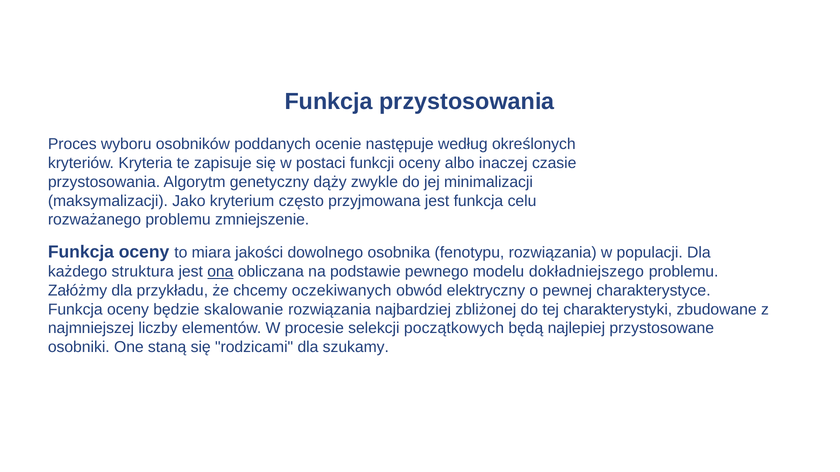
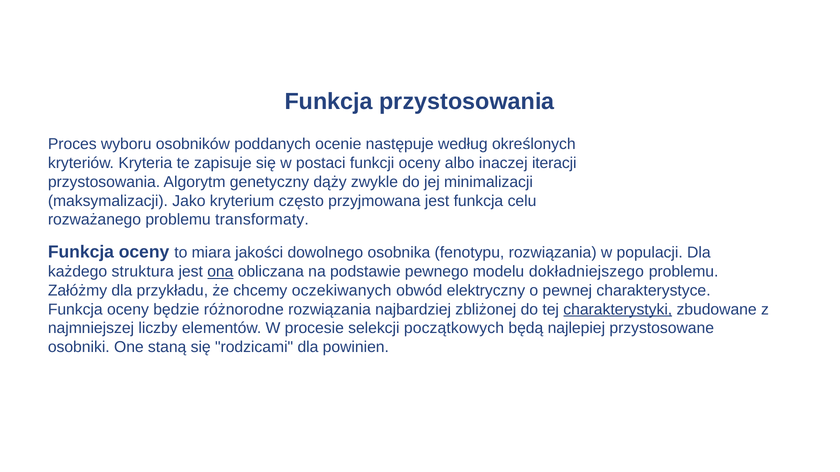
czasie: czasie -> iteracji (554, 163)
zmniejszenie: zmniejszenie -> transformaty (262, 220)
skalowanie: skalowanie -> różnorodne (244, 310)
charakterystyki underline: none -> present (618, 310)
szukamy: szukamy -> powinien (356, 347)
